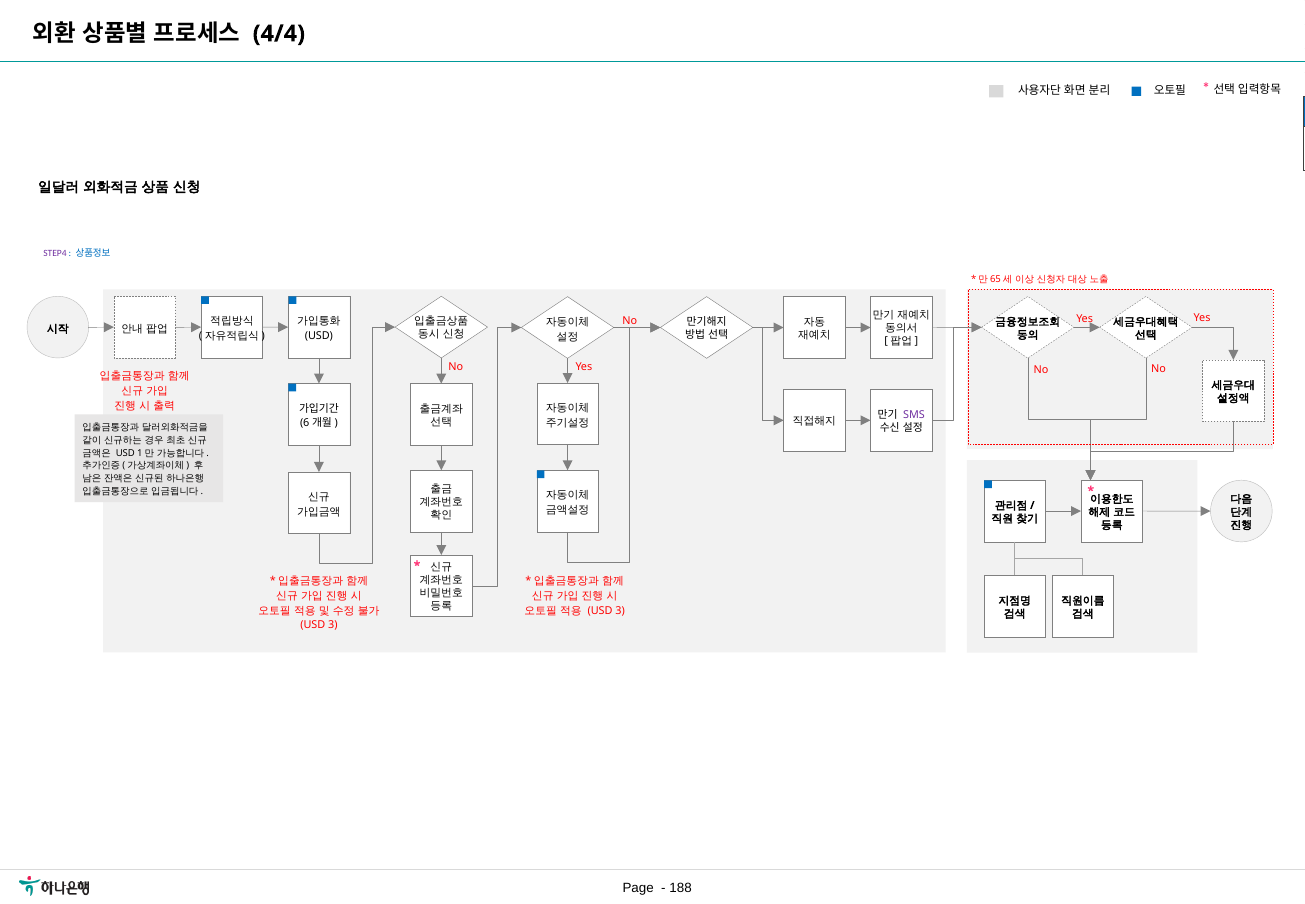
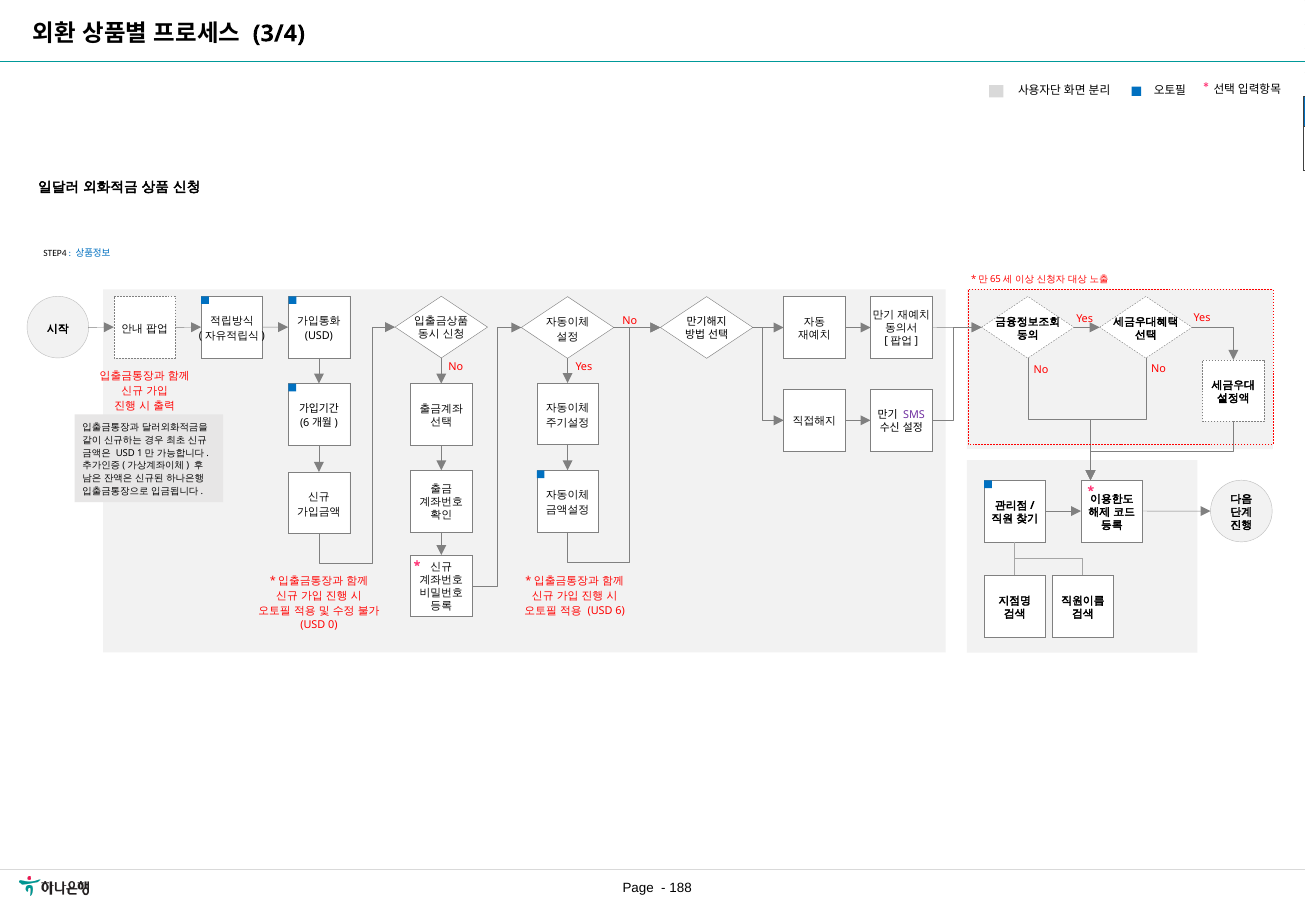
4/4: 4/4 -> 3/4 (279, 34)
STEP4 colour: purple -> black (55, 254)
3: 3 -> 6 (620, 610)
3: 3 -> 0 (333, 625)
